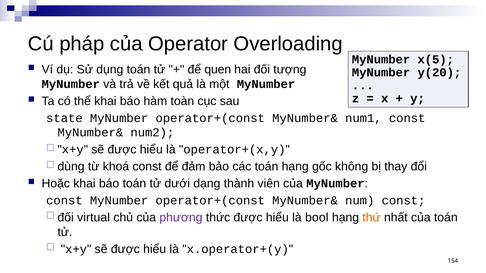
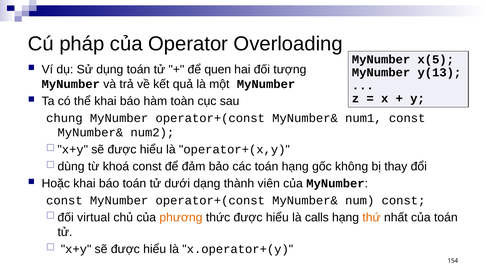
y(20: y(20 -> y(13 (439, 73)
state: state -> chung (64, 118)
phương colour: purple -> orange (181, 218)
bool: bool -> calls (317, 218)
